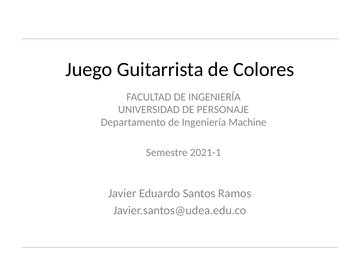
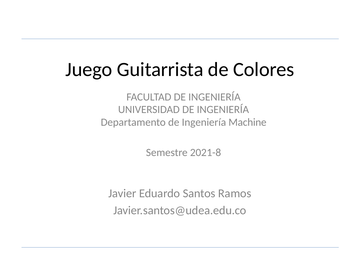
UNIVERSIDAD DE PERSONAJE: PERSONAJE -> INGENIERÍA (223, 110)
2021-1: 2021-1 -> 2021-8 (206, 153)
